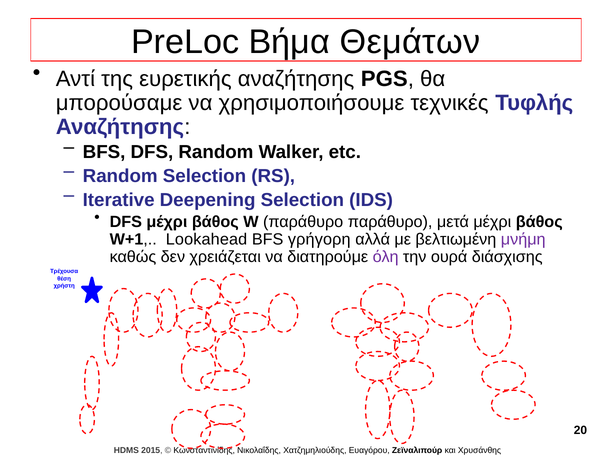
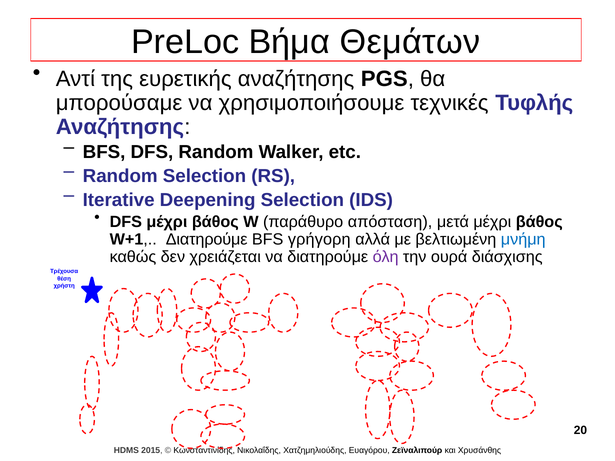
παράθυρο παράθυρο: παράθυρο -> απόσταση (390, 222)
W+1 Lookahead: Lookahead -> Διατηρούμε (207, 239)
μνήμη colour: purple -> blue (523, 239)
